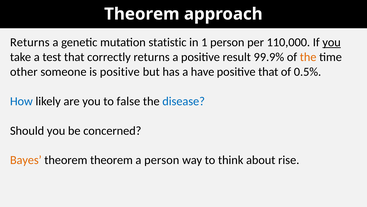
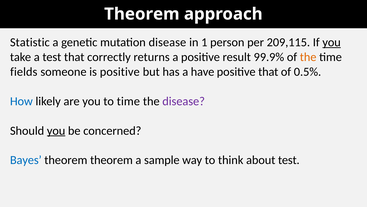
Returns: Returns -> Statistic (30, 42)
mutation statistic: statistic -> disease (167, 42)
110,000: 110,000 -> 209,115 (288, 42)
other: other -> fields (24, 72)
to false: false -> time (128, 101)
disease colour: blue -> purple (184, 101)
you underline: none -> present (56, 130)
Bayes colour: orange -> blue (26, 160)
a person: person -> sample (162, 160)
about rise: rise -> test (289, 160)
